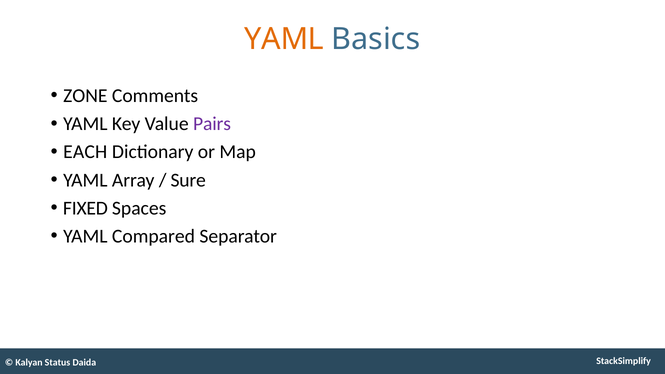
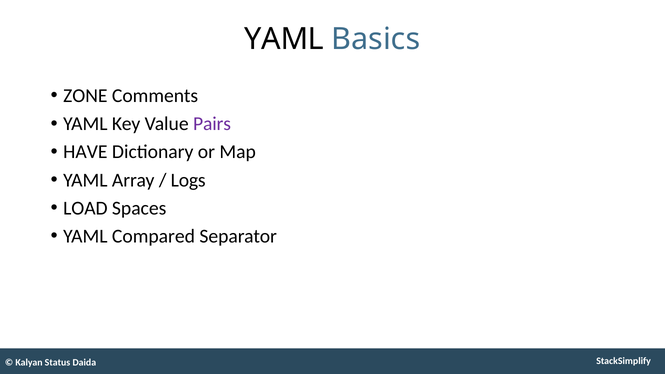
YAML colour: orange -> black (284, 39)
EACH: EACH -> HAVE (85, 152)
Sure: Sure -> Logs (188, 180)
FIXED: FIXED -> LOAD (85, 208)
